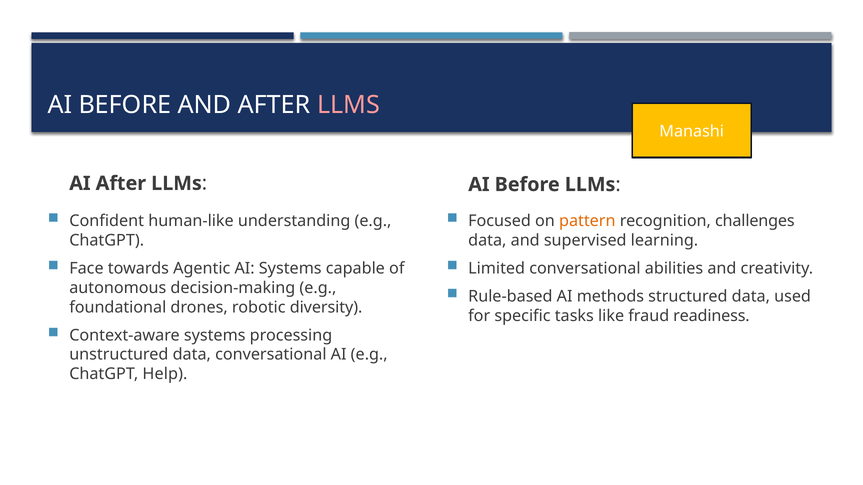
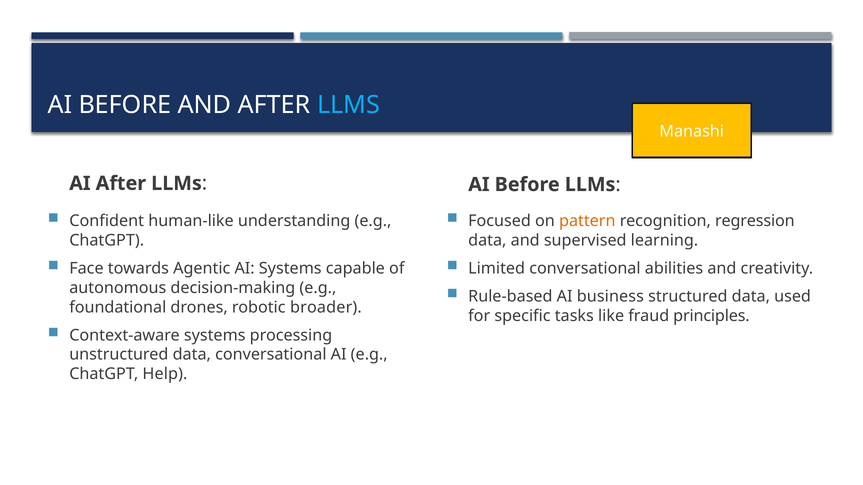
LLMS colour: pink -> light blue (348, 105)
challenges: challenges -> regression (755, 221)
methods: methods -> business (610, 297)
diversity: diversity -> broader (326, 308)
readiness: readiness -> principles (711, 316)
